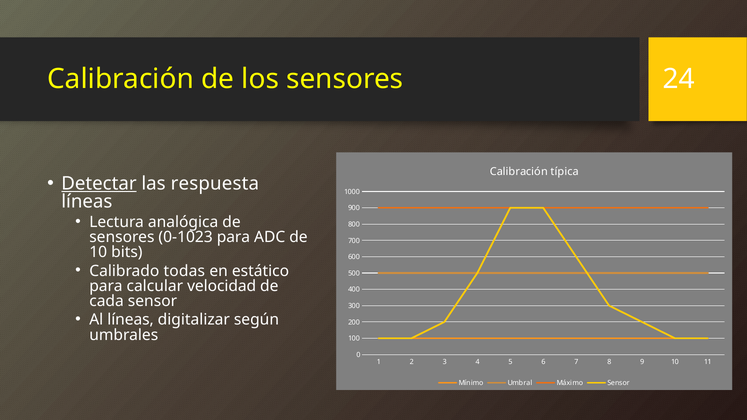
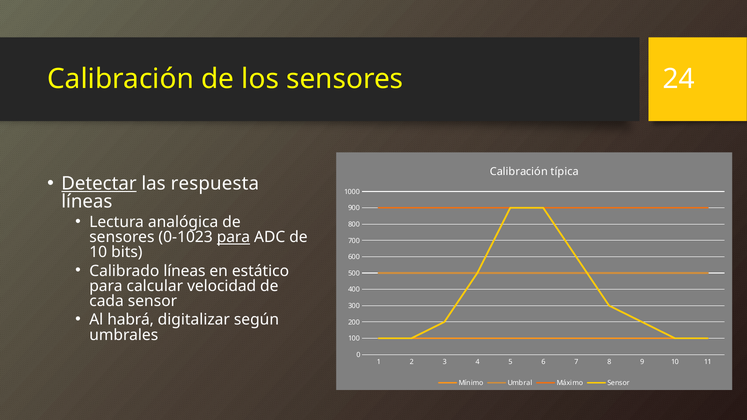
para underline: none -> present (233, 237)
Calibrado todas: todas -> líneas (184, 271)
Al líneas: líneas -> habrá (131, 320)
